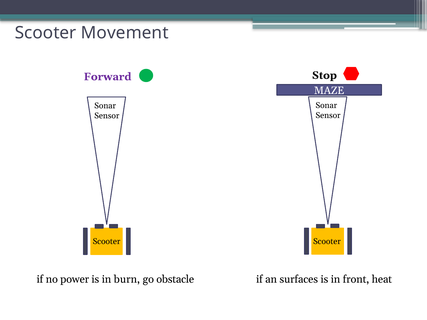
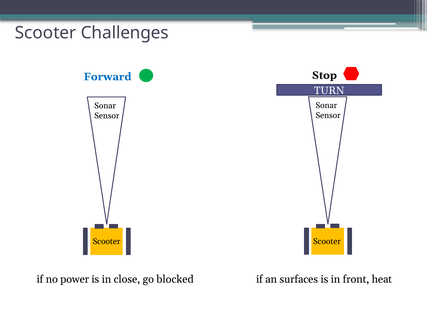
Movement: Movement -> Challenges (125, 33)
Forward colour: purple -> blue (108, 77)
MAZE: MAZE -> TURN (329, 91)
burn: burn -> close (127, 280)
obstacle: obstacle -> blocked (175, 280)
